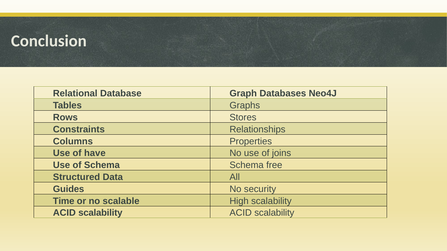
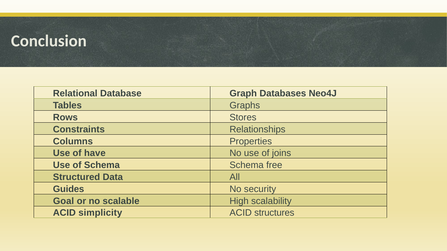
Time: Time -> Goal (64, 201)
scalability: scalability -> simplicity (100, 213)
scalability: scalability -> structures (274, 213)
